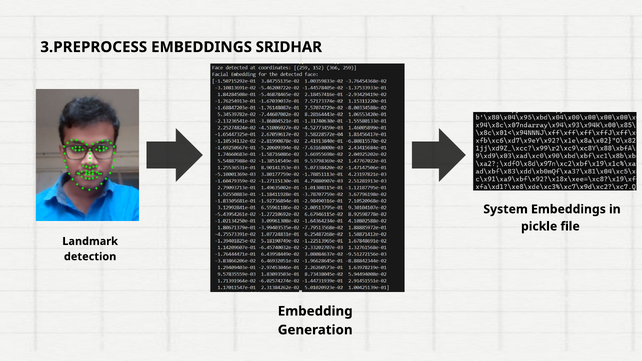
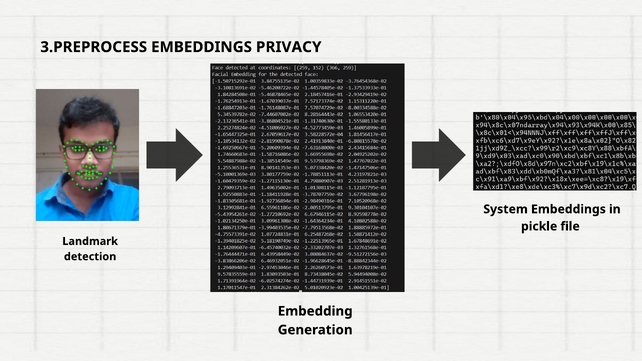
SRIDHAR: SRIDHAR -> PRIVACY (289, 47)
